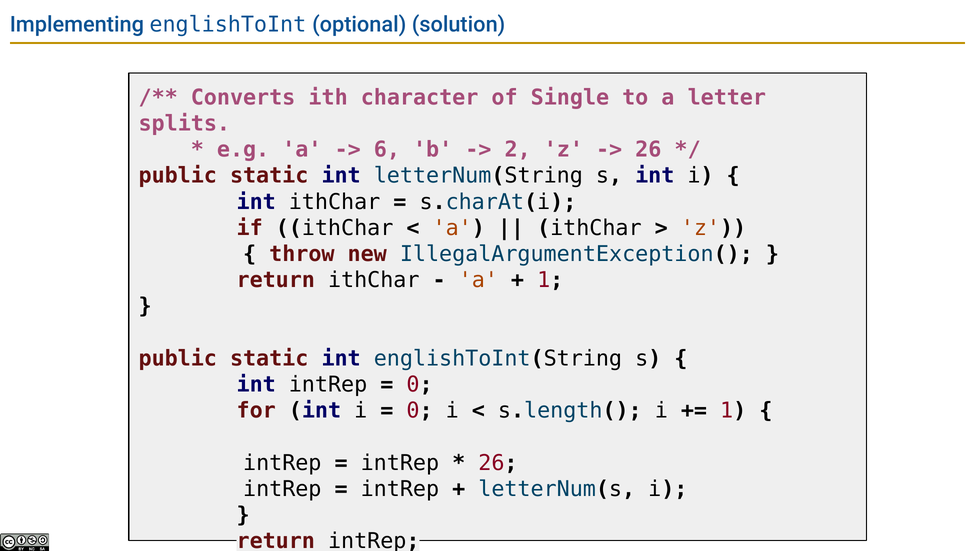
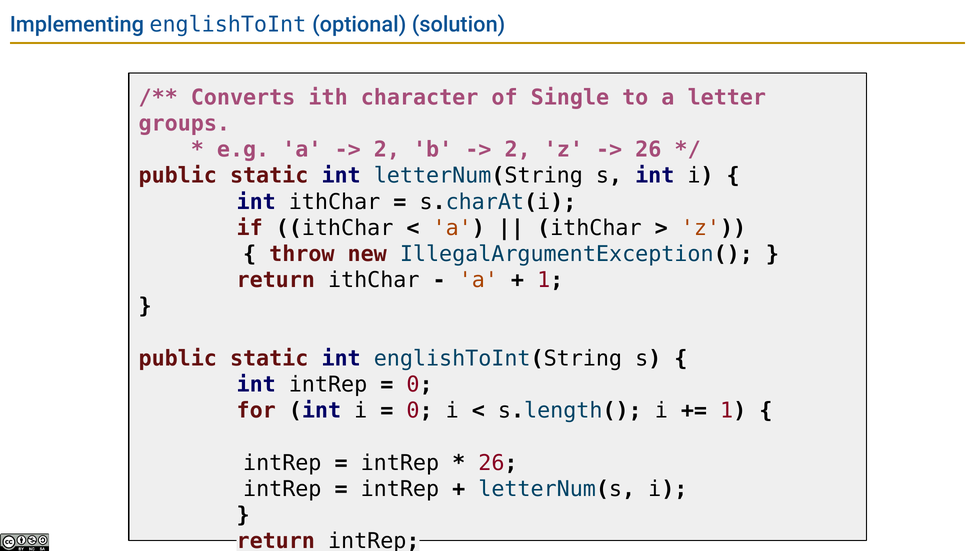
splits: splits -> groups (184, 124)
6: 6 -> 2 (387, 150)
